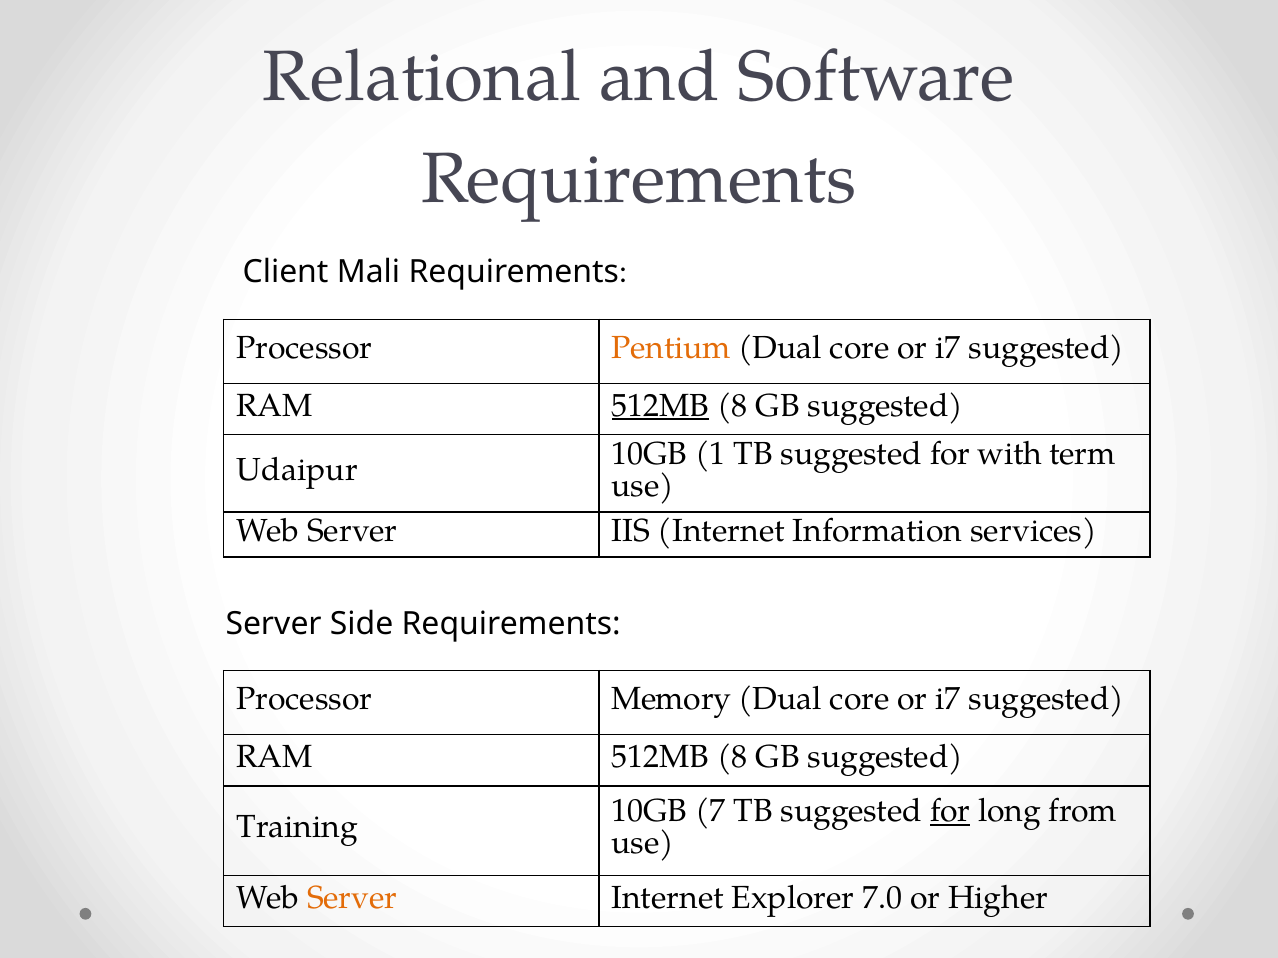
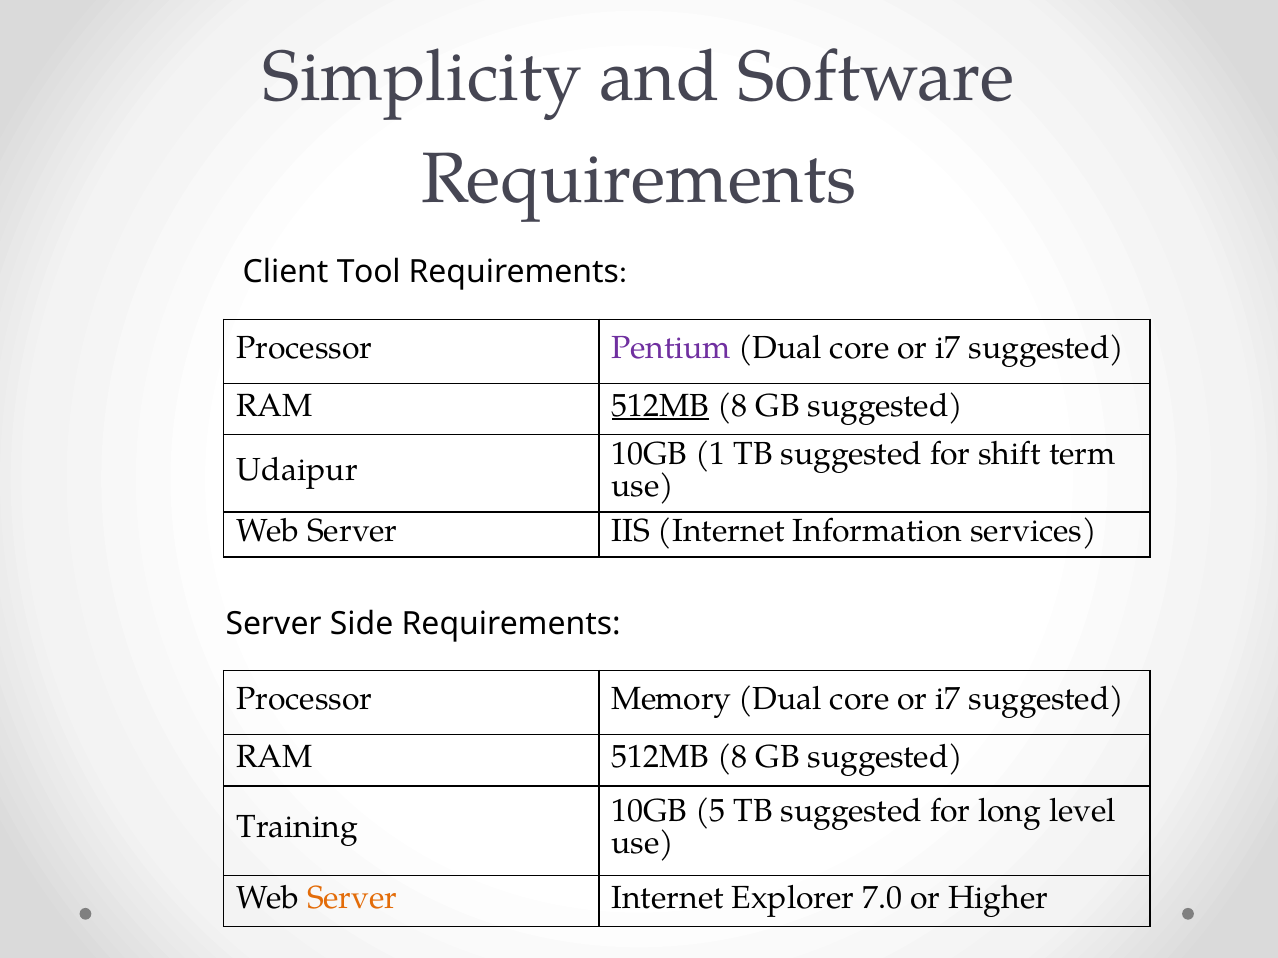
Relational: Relational -> Simplicity (422, 77)
Mali: Mali -> Tool (369, 273)
Pentium colour: orange -> purple (671, 348)
with: with -> shift (1010, 454)
7: 7 -> 5 (711, 812)
for underline: present -> none (950, 812)
from: from -> level (1083, 812)
